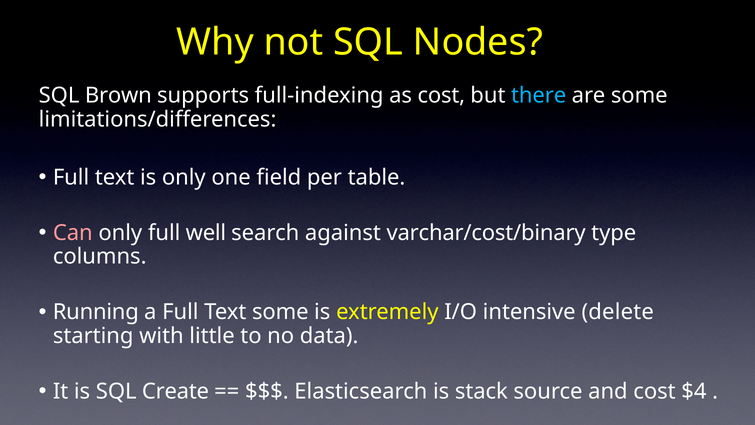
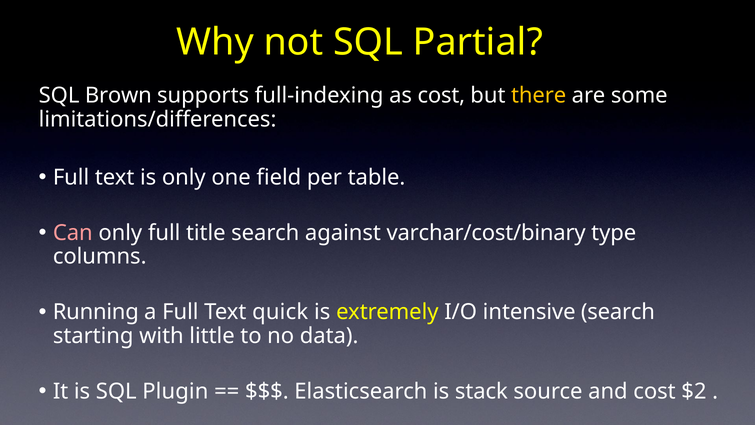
Nodes: Nodes -> Partial (478, 42)
there colour: light blue -> yellow (539, 95)
well: well -> title (206, 233)
Text some: some -> quick (280, 312)
intensive delete: delete -> search (618, 312)
Create: Create -> Plugin (175, 391)
$4: $4 -> $2 (694, 391)
